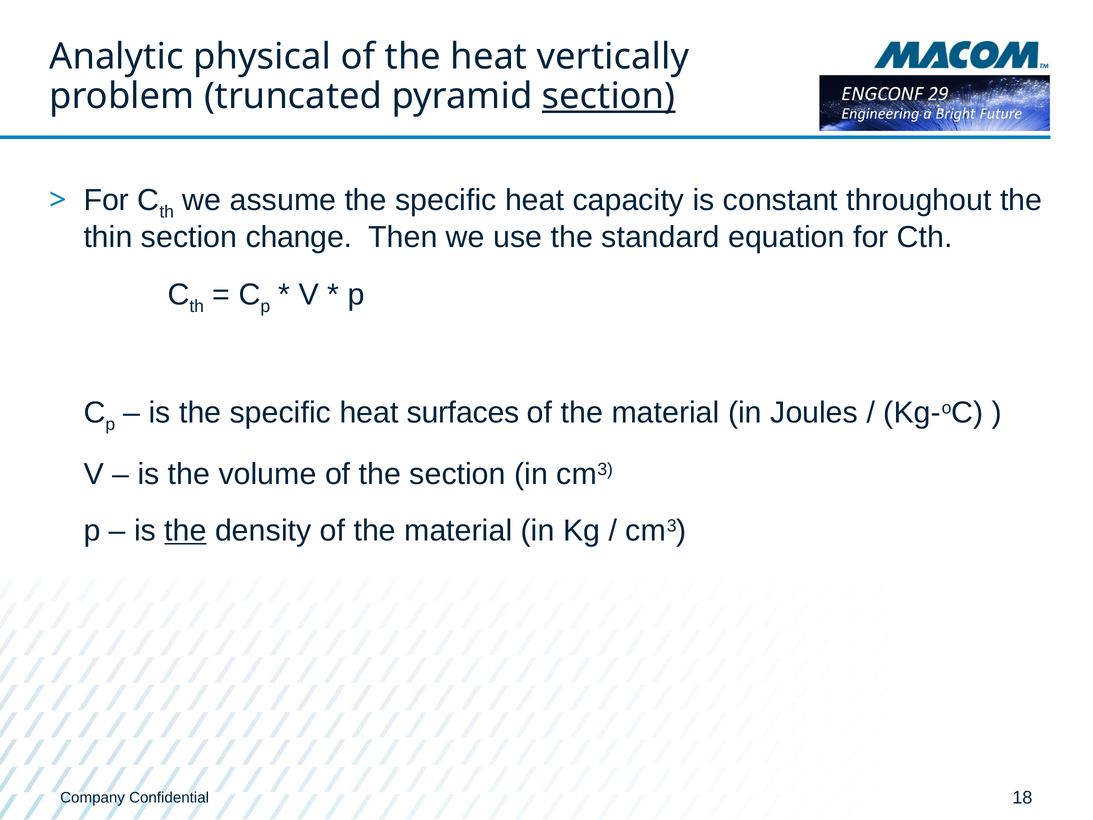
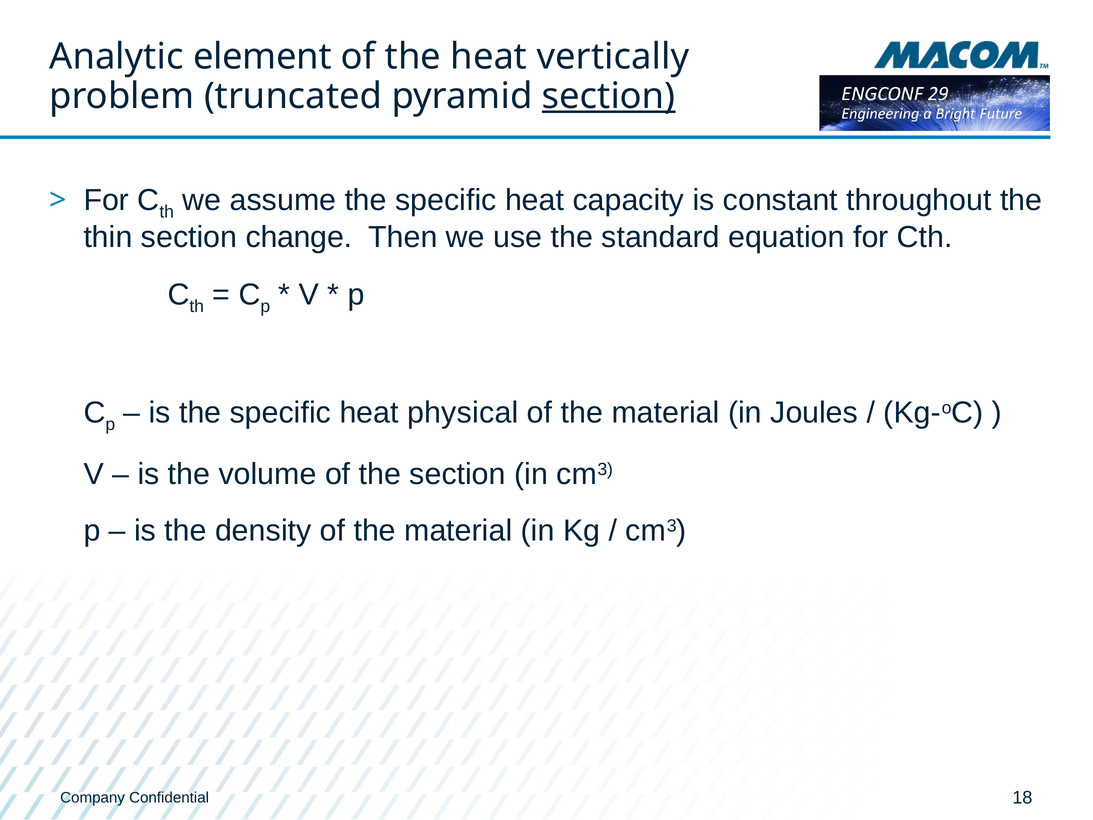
physical: physical -> element (262, 57)
surfaces: surfaces -> physical (463, 413)
the underline: present -> none (186, 531)
